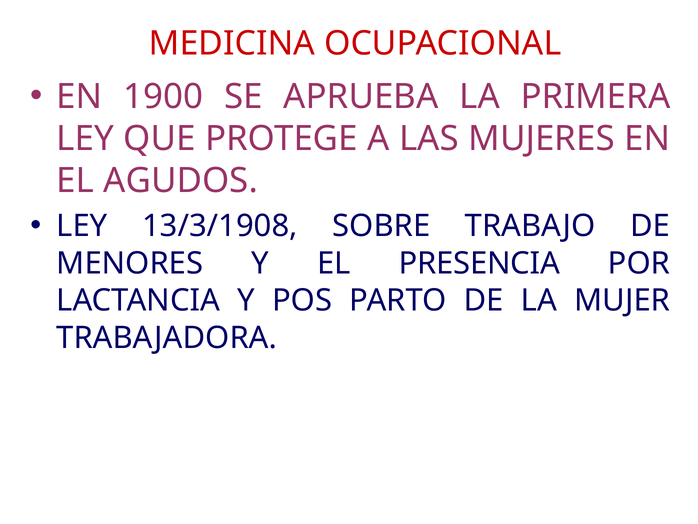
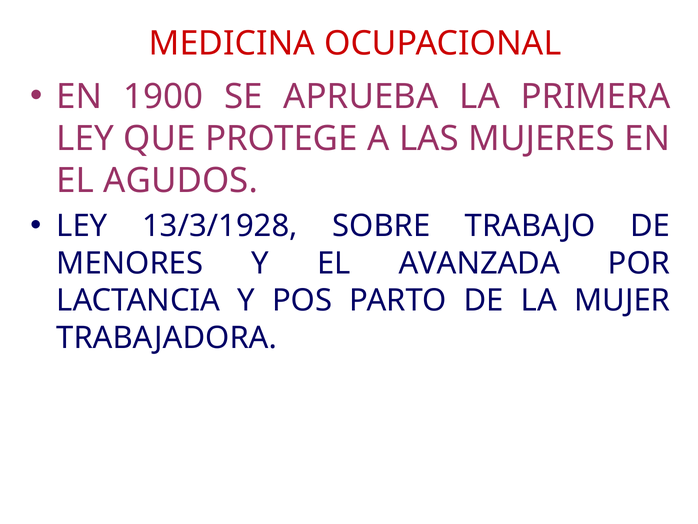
13/3/1908: 13/3/1908 -> 13/3/1928 (220, 226)
PRESENCIA: PRESENCIA -> AVANZADA (479, 263)
